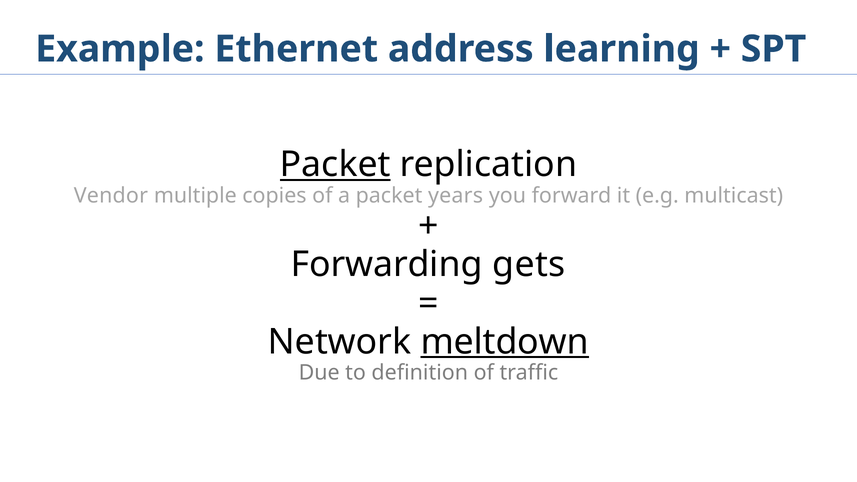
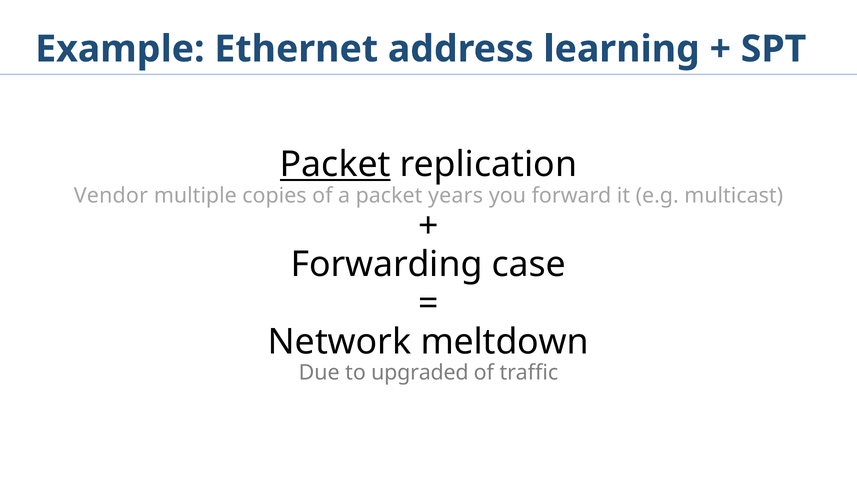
gets: gets -> case (529, 265)
meltdown underline: present -> none (505, 342)
definition: definition -> upgraded (420, 373)
